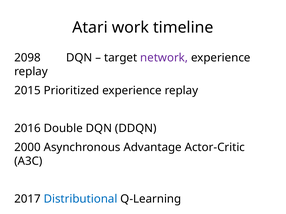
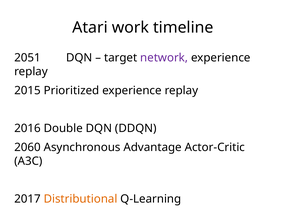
2098: 2098 -> 2051 (27, 58)
2000: 2000 -> 2060 (27, 148)
Distributional colour: blue -> orange (81, 199)
